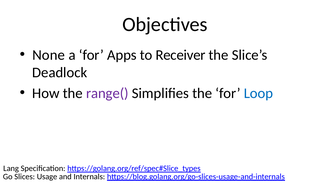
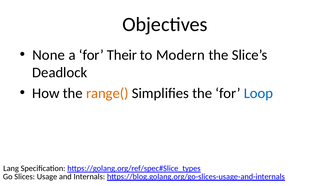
Apps: Apps -> Their (122, 55)
Receiver: Receiver -> Modern (180, 55)
range( colour: purple -> orange (107, 93)
